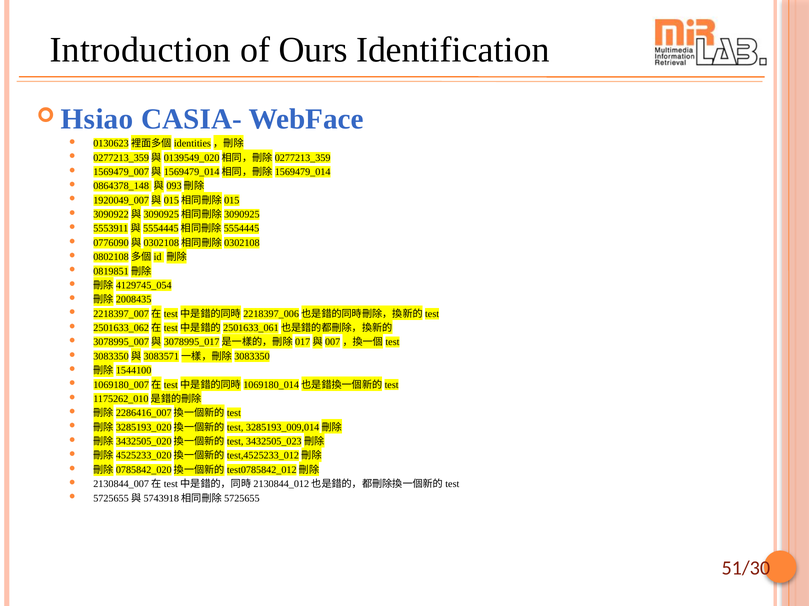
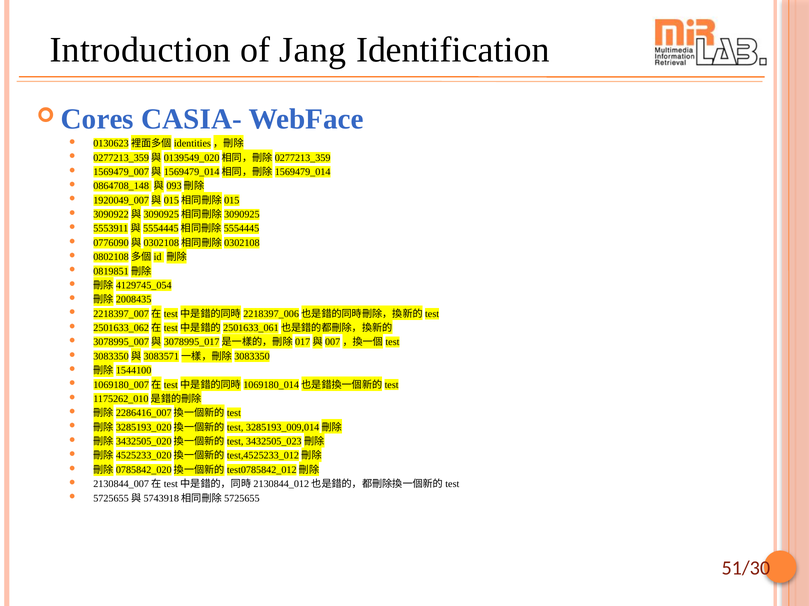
Ours: Ours -> Jang (313, 50)
Hsiao: Hsiao -> Cores (97, 119)
0864378_148: 0864378_148 -> 0864708_148 (121, 186)
